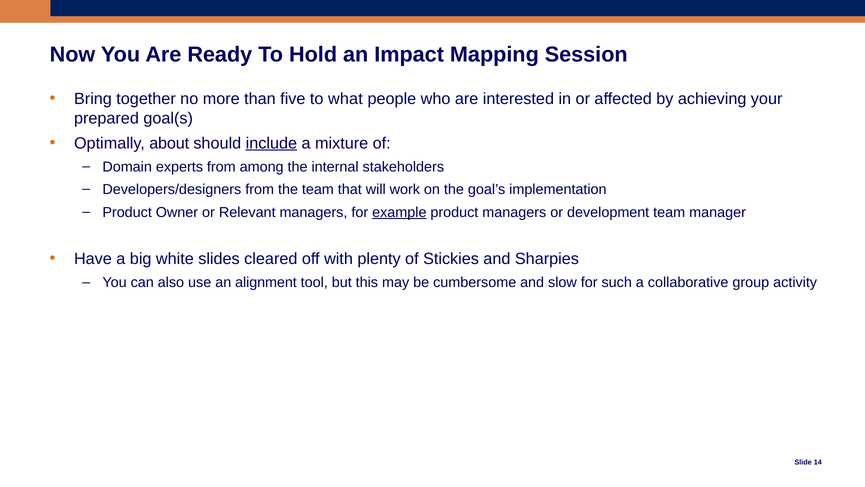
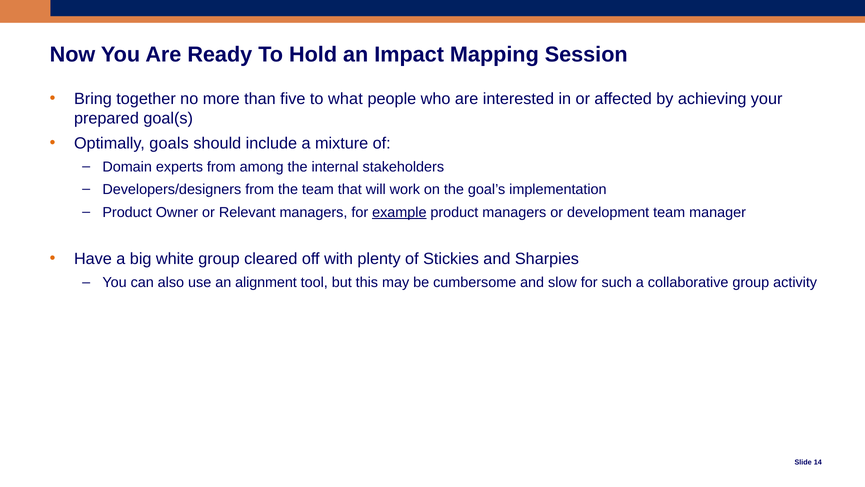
about: about -> goals (169, 143)
include underline: present -> none (271, 143)
white slides: slides -> group (219, 259)
